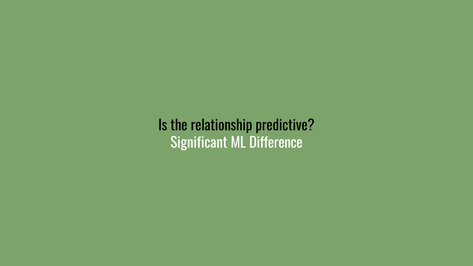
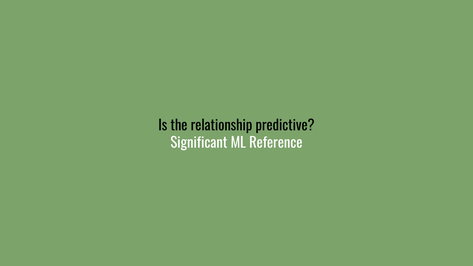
Difference: Difference -> Reference (276, 143)
